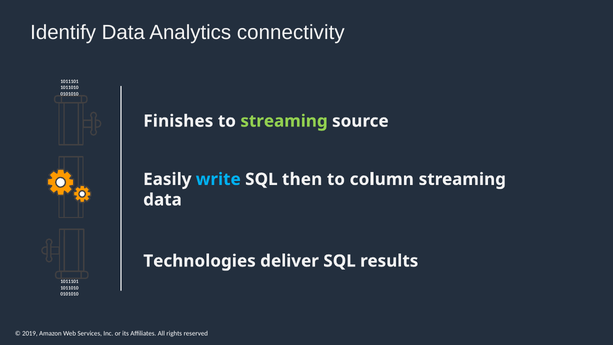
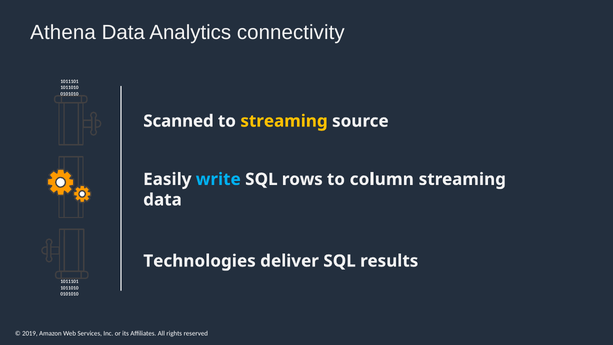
Identify: Identify -> Athena (63, 33)
Finishes: Finishes -> Scanned (178, 121)
streaming colour: light green -> yellow (284, 121)
then: then -> rows (302, 179)
